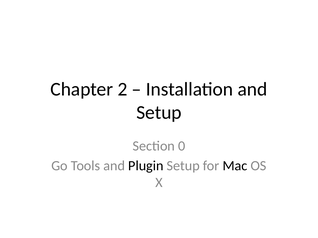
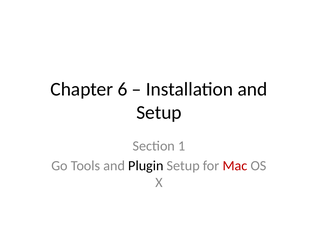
2: 2 -> 6 (122, 89)
0: 0 -> 1 (182, 146)
Mac colour: black -> red (235, 166)
